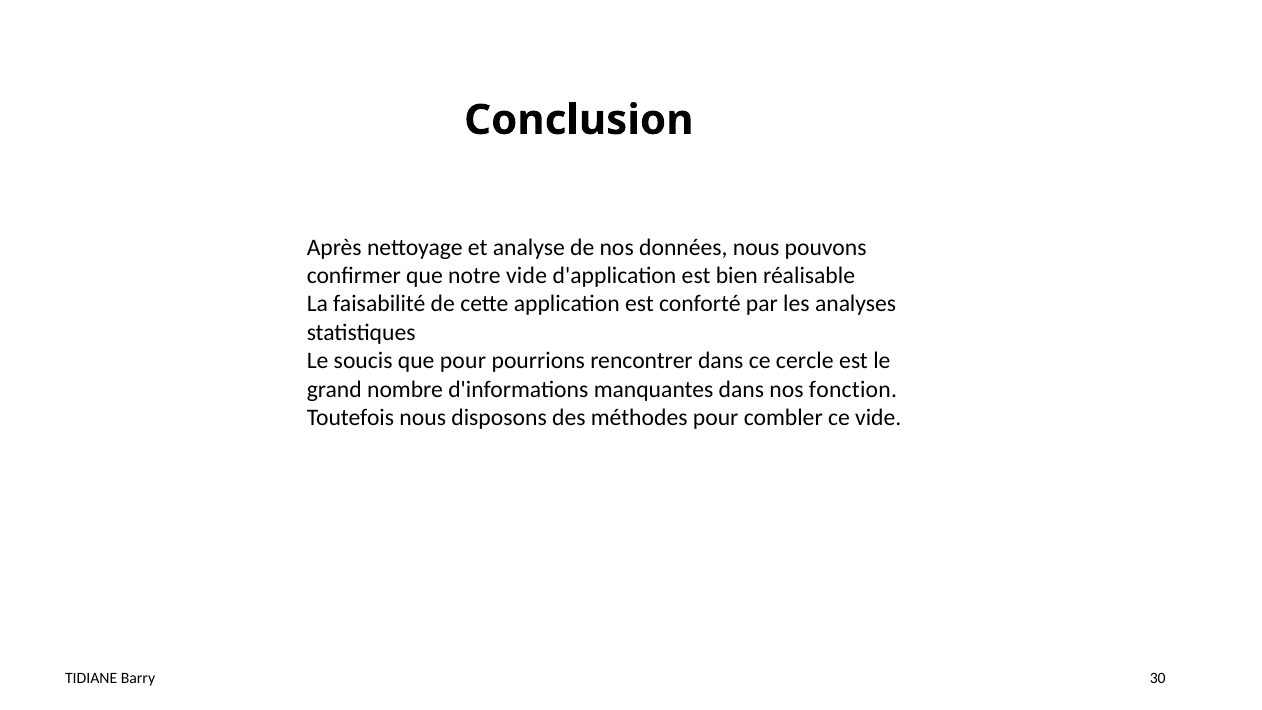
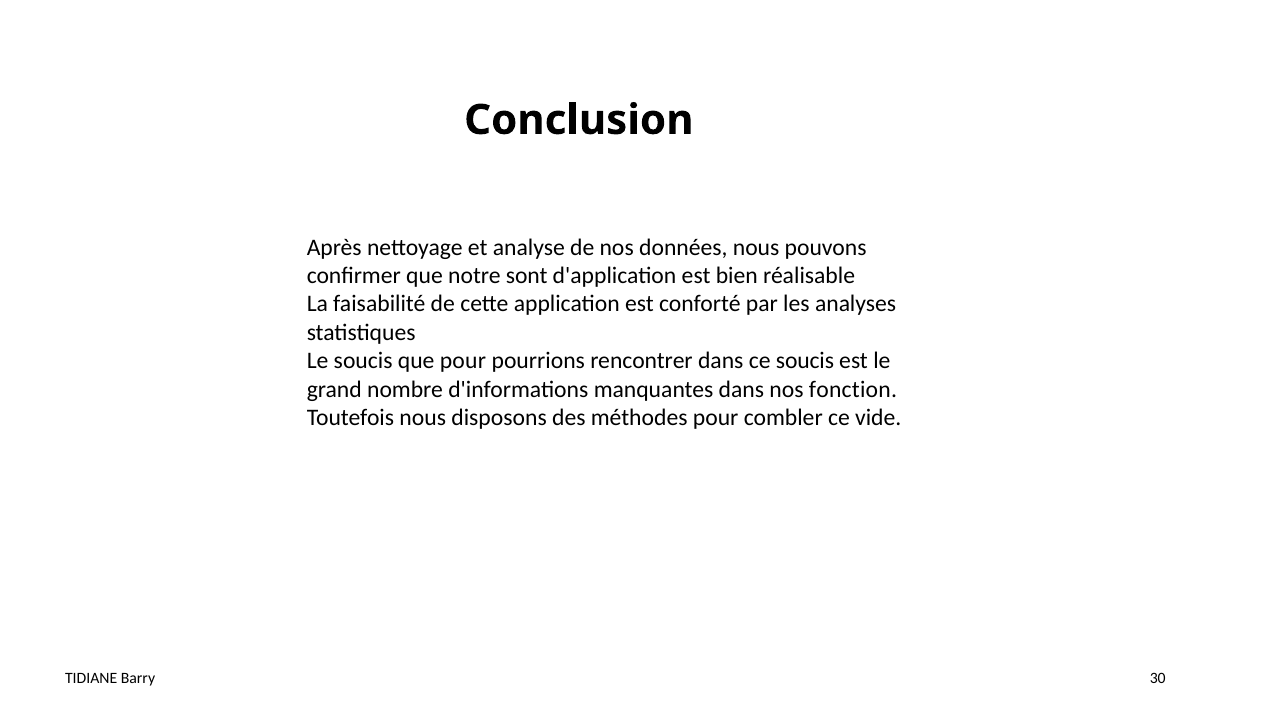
notre vide: vide -> sont (527, 276)
ce cercle: cercle -> soucis (805, 361)
